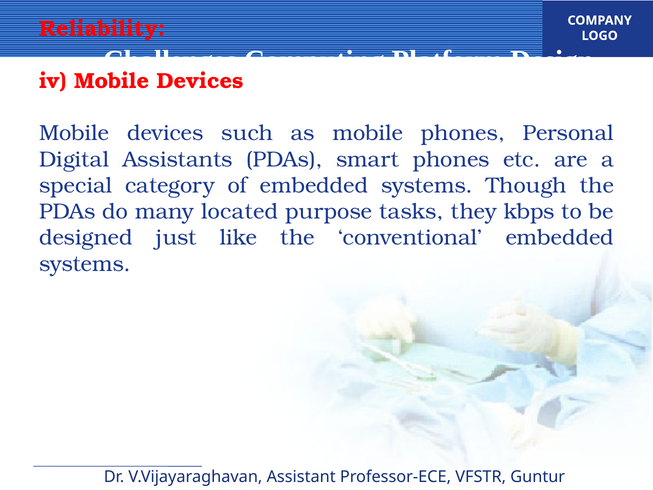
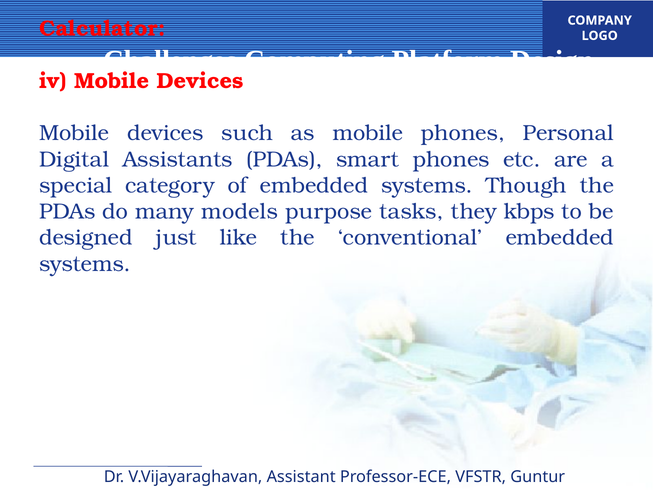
Reliability: Reliability -> Calculator (102, 29)
located: located -> models (240, 212)
